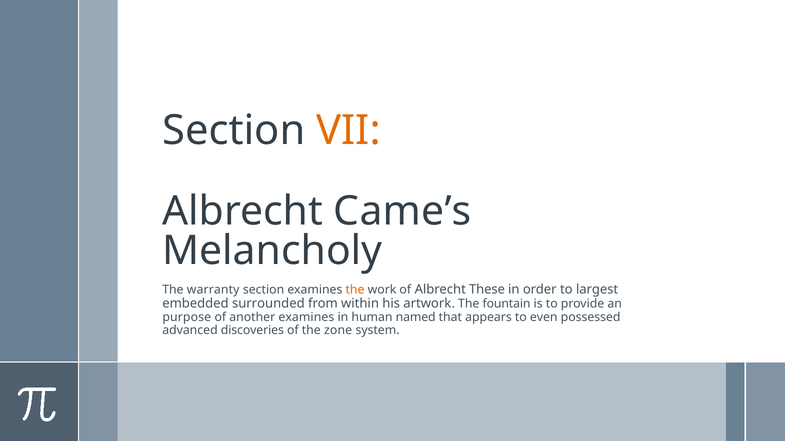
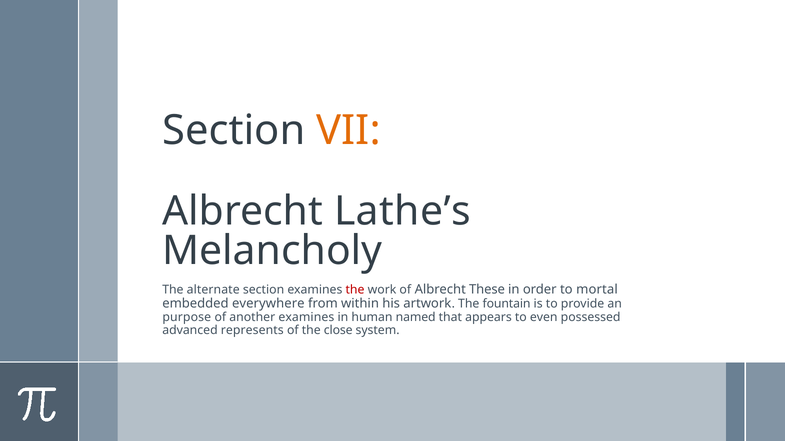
Came’s: Came’s -> Lathe’s (402, 211)
warranty: warranty -> alternate (213, 290)
the colour: orange -> red (355, 290)
largest: largest -> mortal (597, 290)
surrounded: surrounded -> everywhere (268, 304)
discoveries: discoveries -> represents (252, 331)
zone: zone -> close (338, 331)
